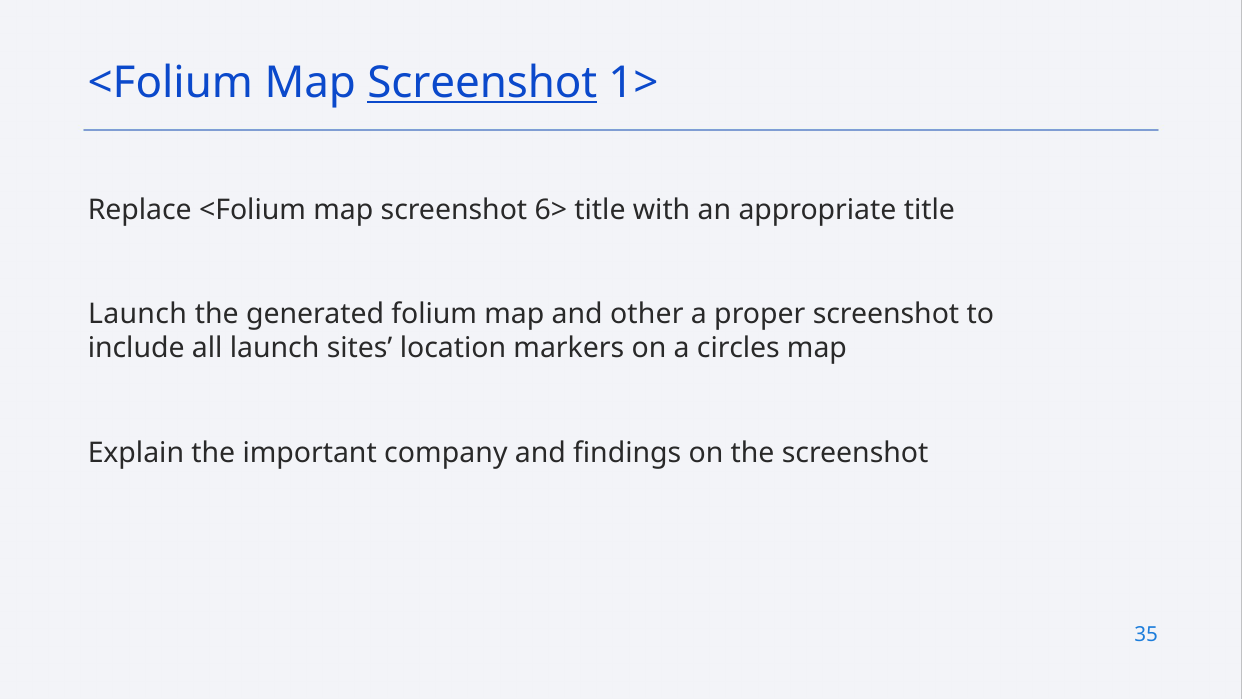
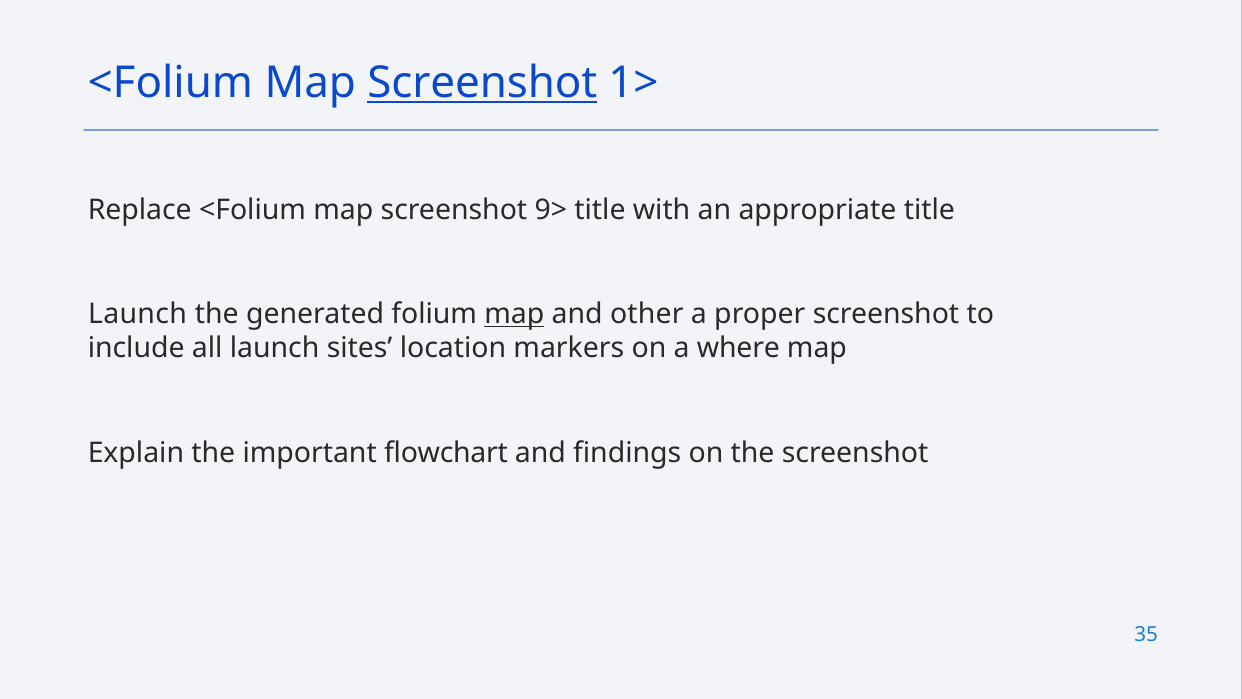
6>: 6> -> 9> (551, 210)
map underline: none -> present (514, 314)
circles: circles -> where (738, 348)
company: company -> flowchart (446, 453)
